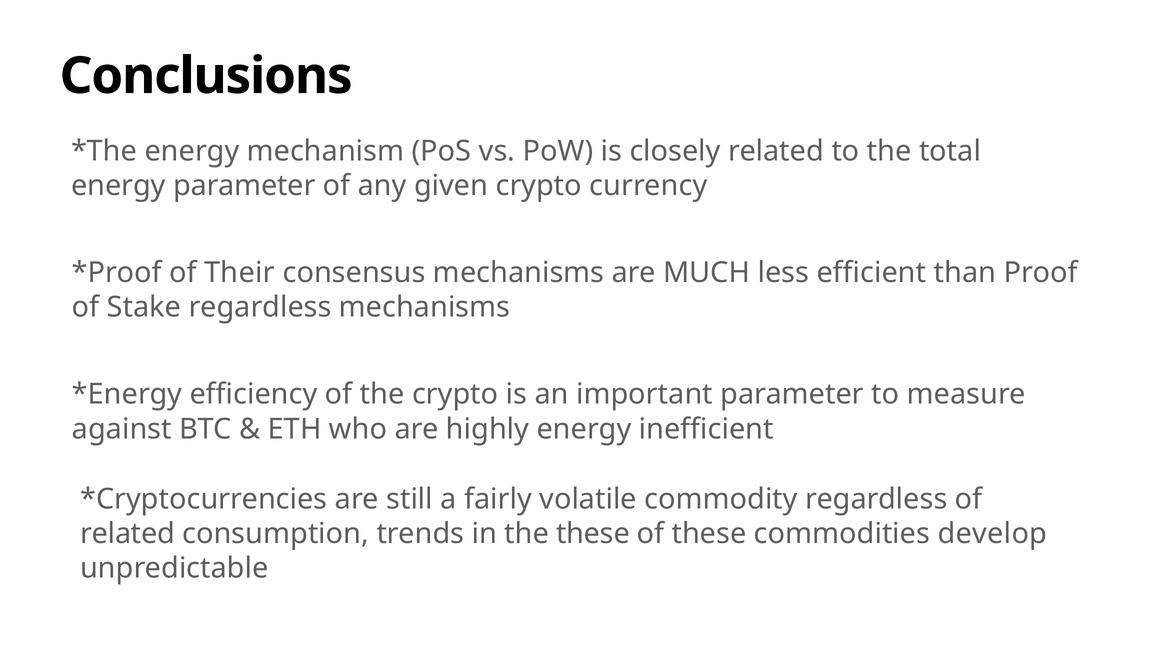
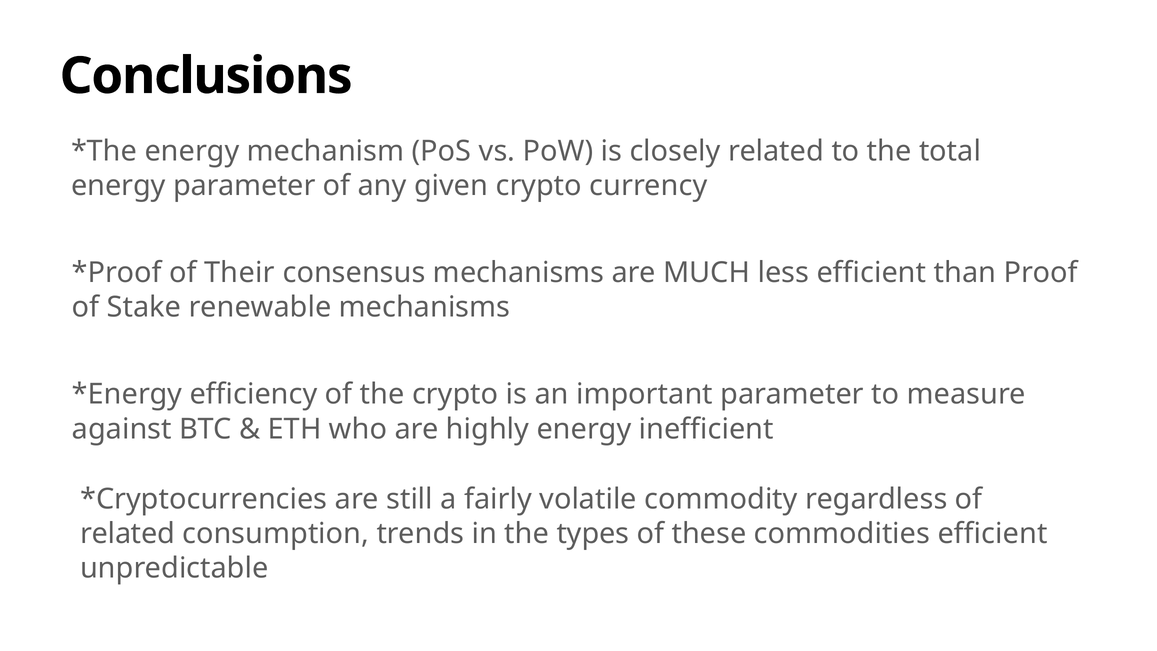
Stake regardless: regardless -> renewable (260, 307)
the these: these -> types (593, 534)
commodities develop: develop -> efficient (993, 534)
